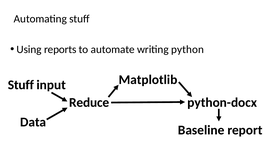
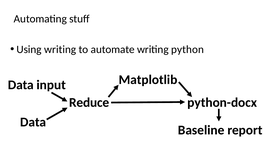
Using reports: reports -> writing (60, 49)
Stuff: Stuff -> Data (21, 85)
